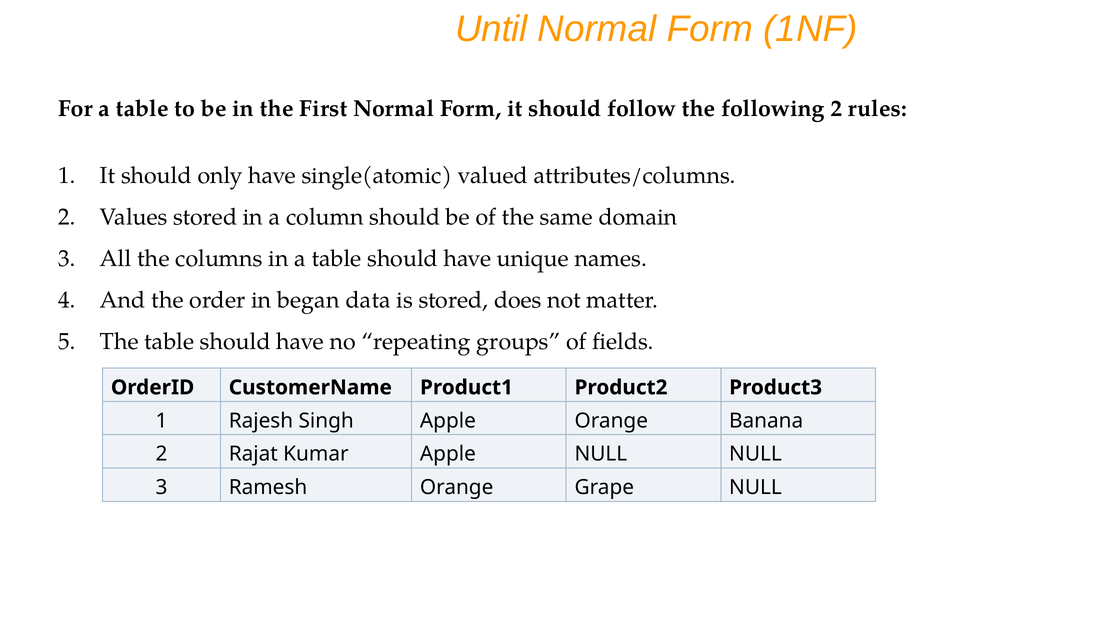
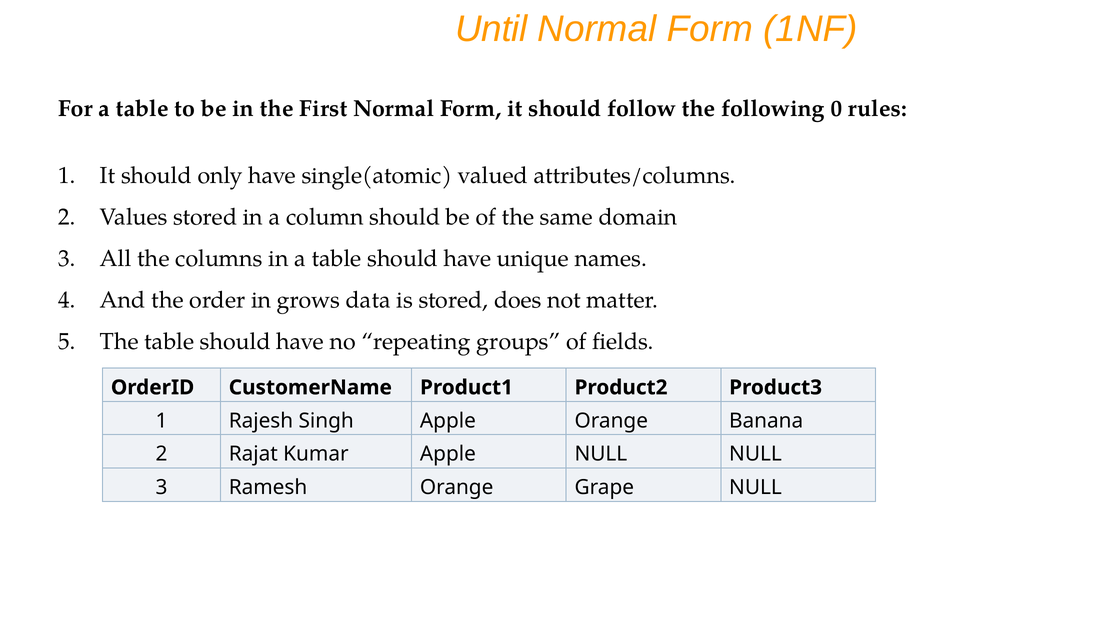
following 2: 2 -> 0 (836, 109)
began: began -> grows (309, 300)
